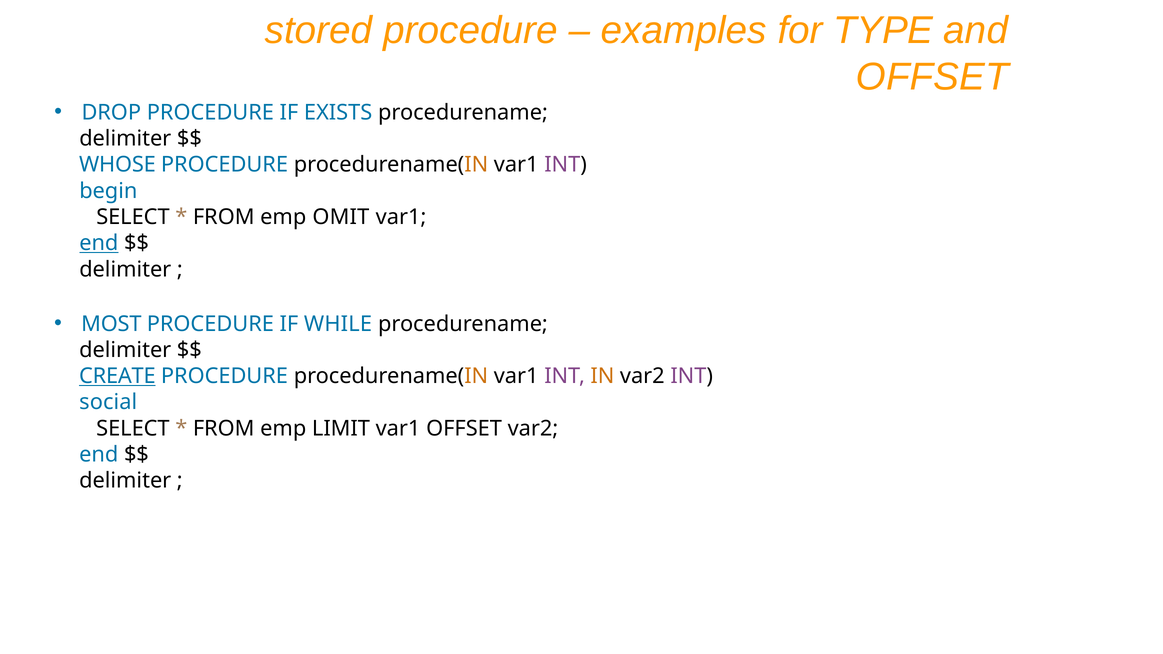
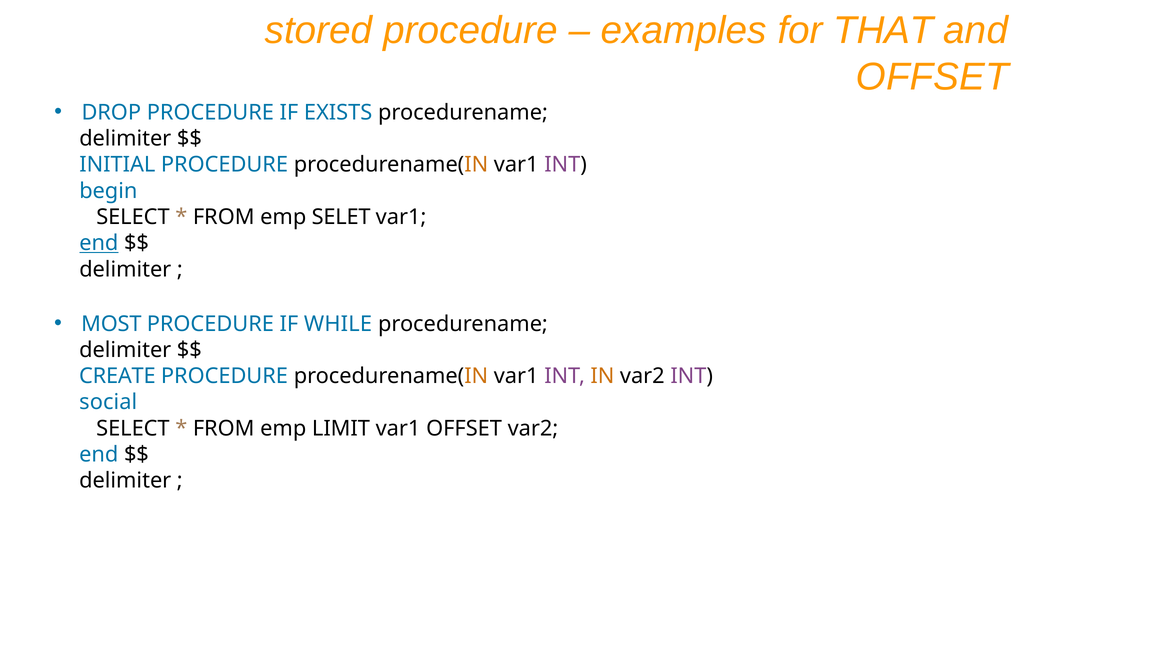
TYPE: TYPE -> THAT (883, 30)
WHOSE: WHOSE -> INITIAL (117, 165)
OMIT: OMIT -> SELET (341, 217)
CREATE underline: present -> none (117, 376)
